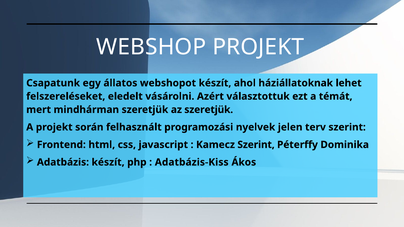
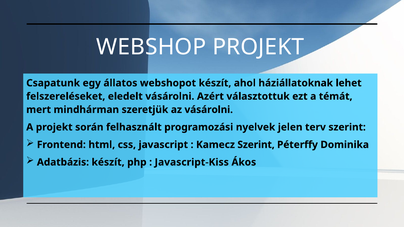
az szeretjük: szeretjük -> vásárolni (209, 110)
Adatbázis-Kiss: Adatbázis-Kiss -> Javascript-Kiss (192, 162)
